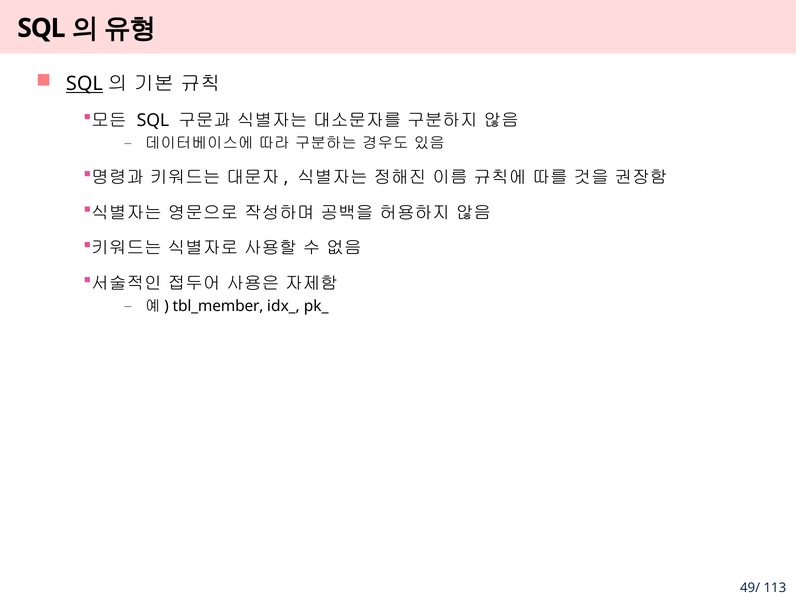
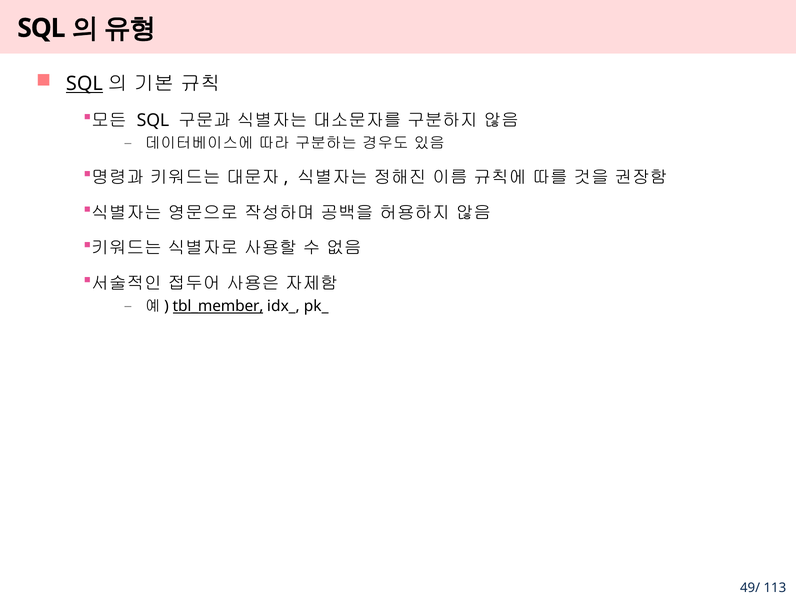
tbl_member underline: none -> present (218, 306)
